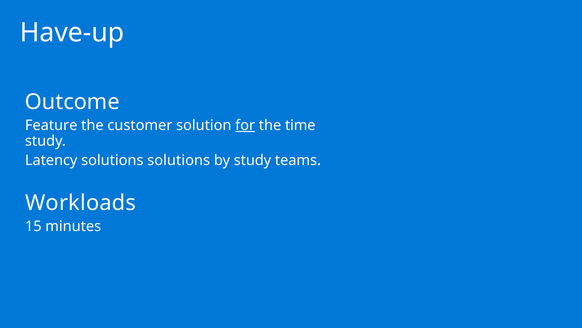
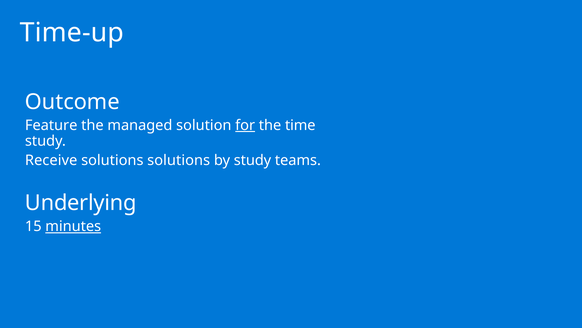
Have-up: Have-up -> Time-up (72, 32)
customer: customer -> managed (140, 125)
Latency: Latency -> Receive (51, 160)
Workloads: Workloads -> Underlying (81, 203)
minutes underline: none -> present (73, 226)
